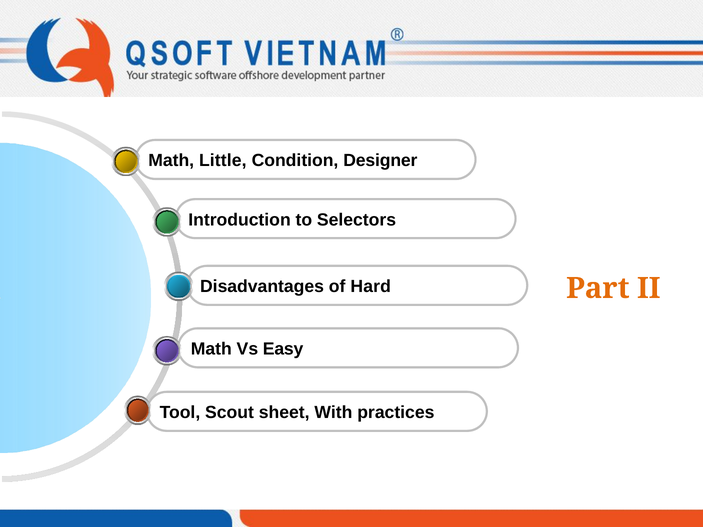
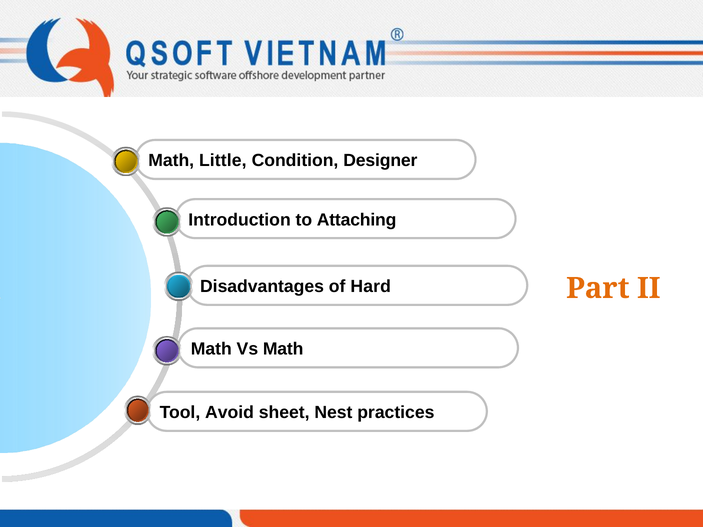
Selectors: Selectors -> Attaching (357, 220)
Vs Easy: Easy -> Math (283, 349)
Scout: Scout -> Avoid (230, 413)
With: With -> Nest (333, 413)
